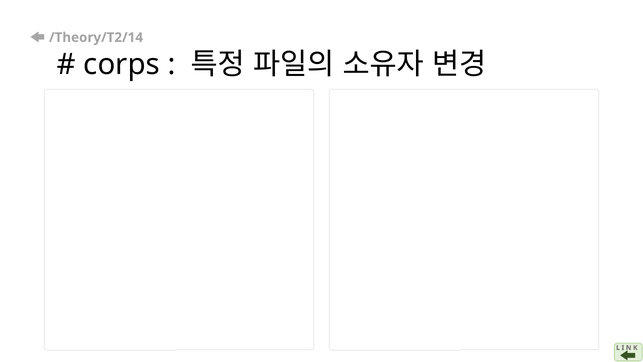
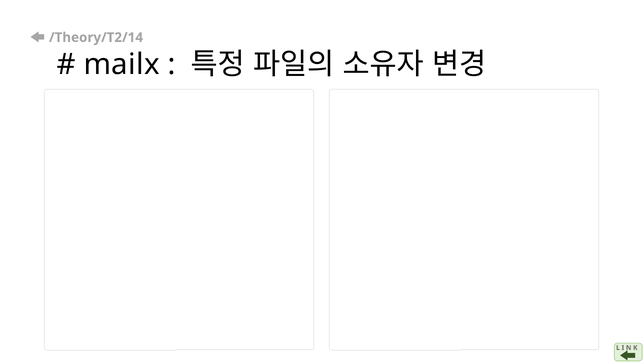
corps: corps -> mailx (122, 64)
